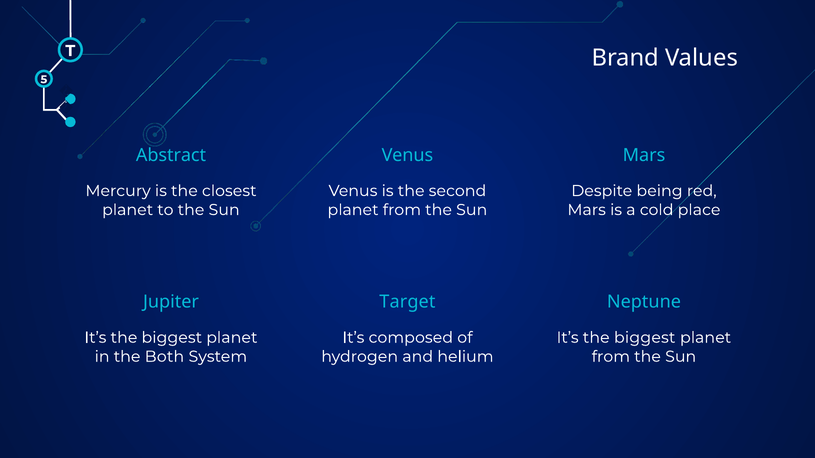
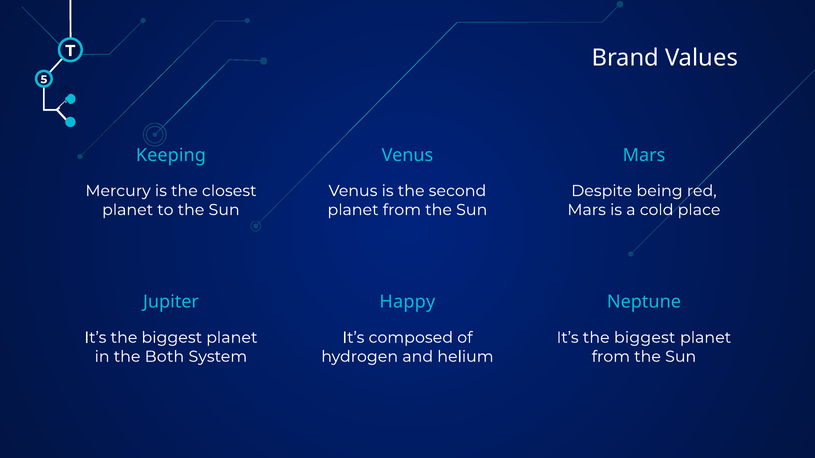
Abstract: Abstract -> Keeping (171, 155)
Target: Target -> Happy (407, 302)
